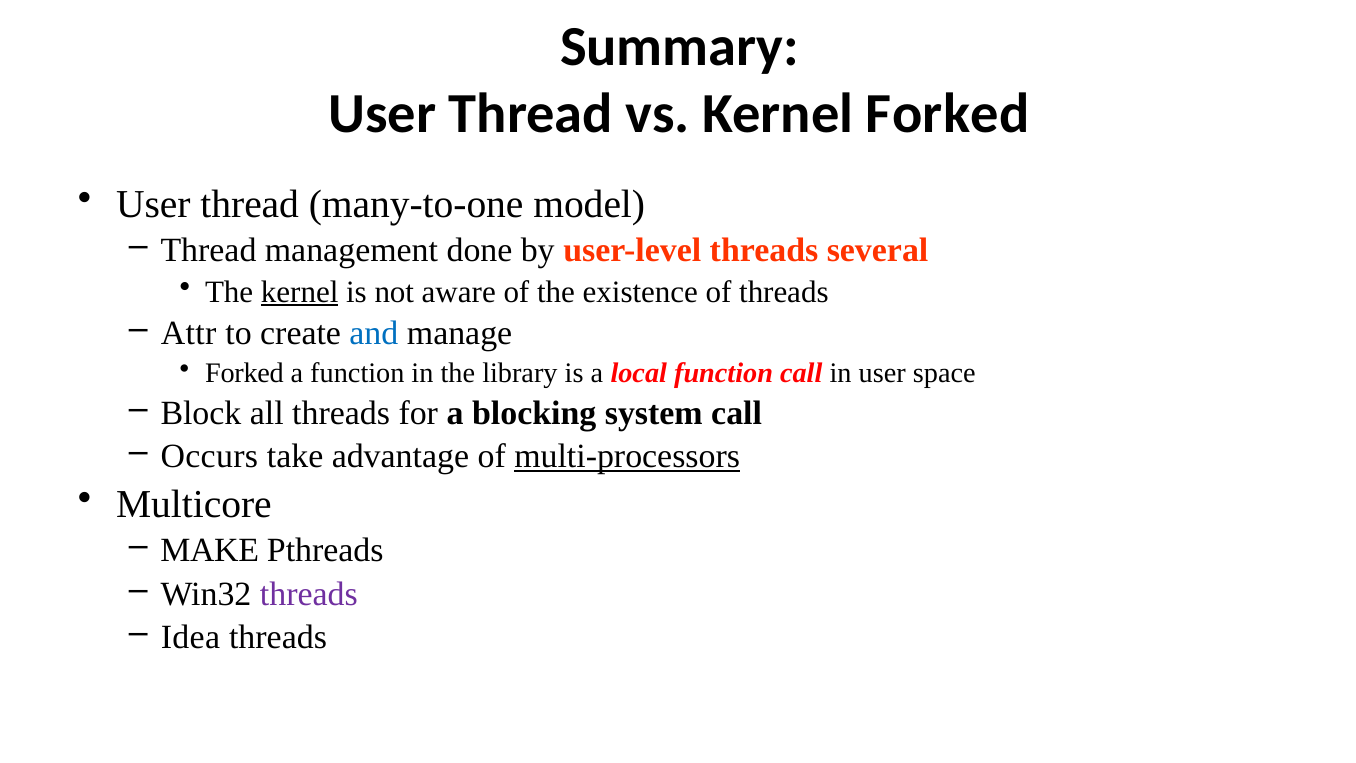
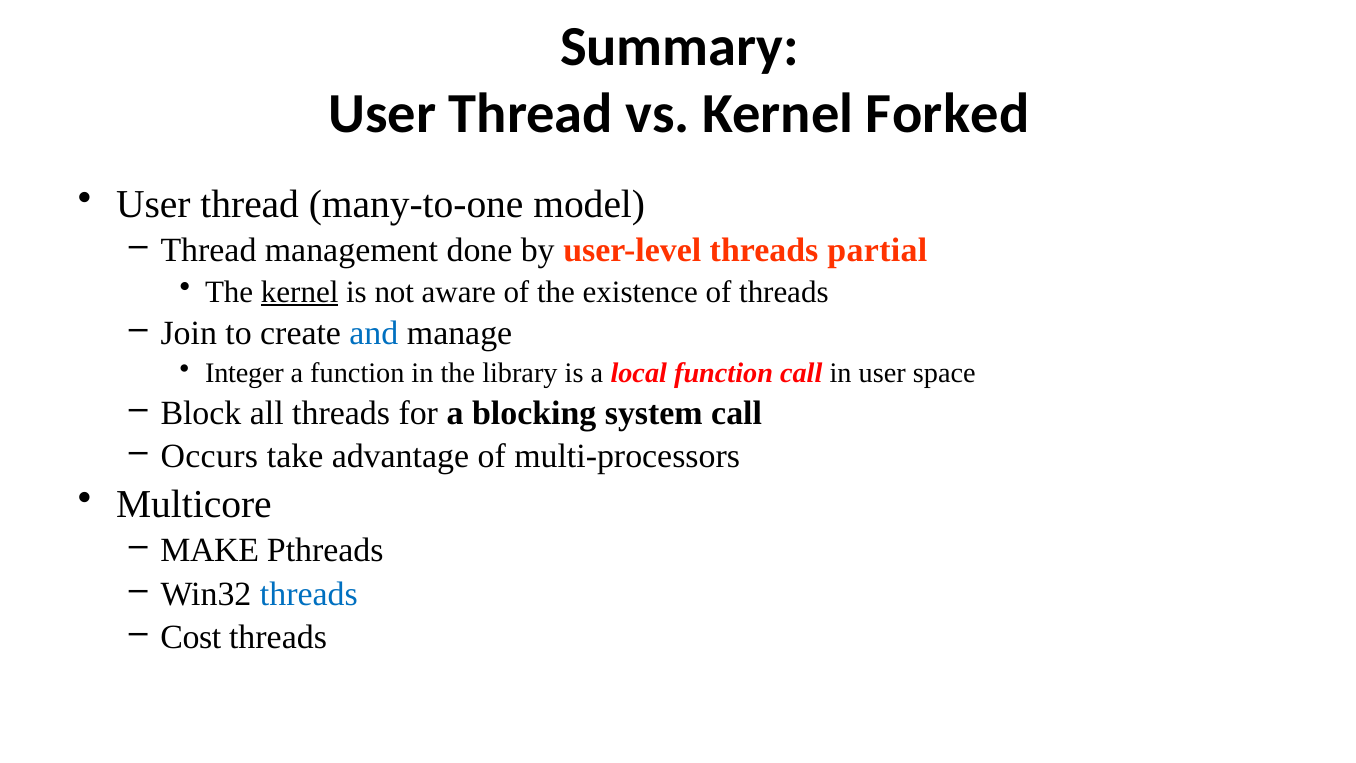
several: several -> partial (877, 251)
Attr: Attr -> Join (189, 334)
Forked: Forked -> Integer (244, 373)
multi-processors underline: present -> none (627, 457)
threads colour: purple -> blue (309, 594)
Idea: Idea -> Cost (191, 637)
